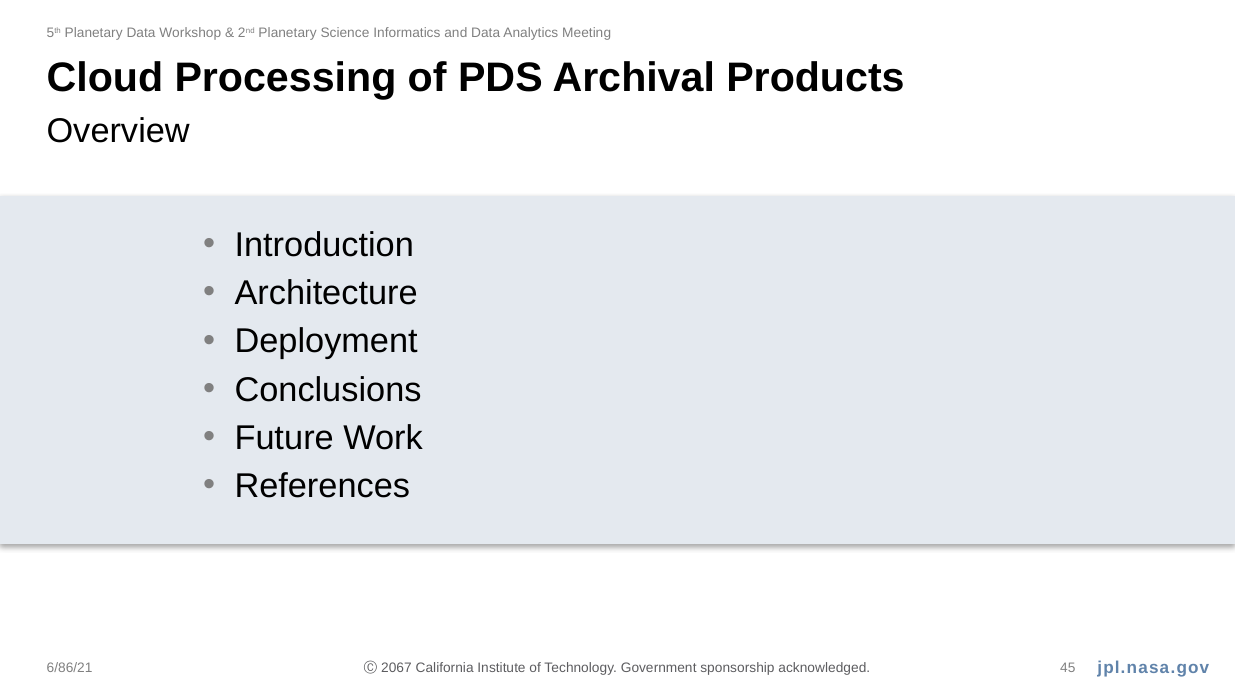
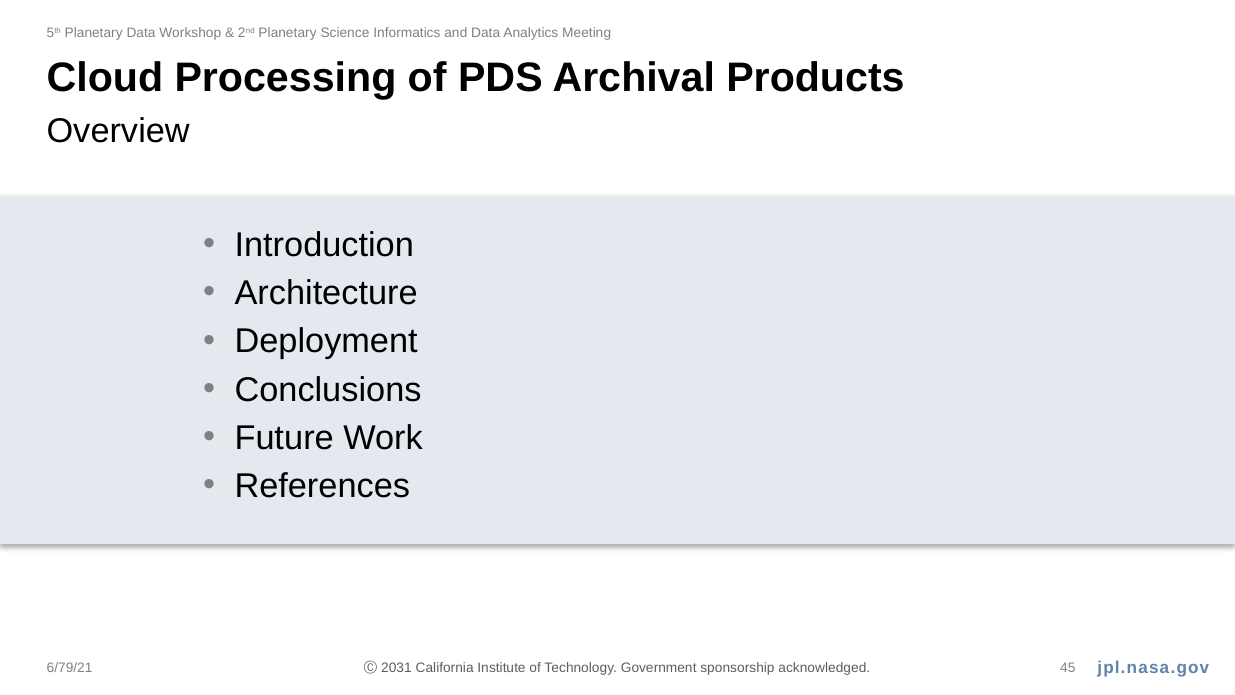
6/86/21: 6/86/21 -> 6/79/21 (70, 668)
2067: 2067 -> 2031 (396, 668)
